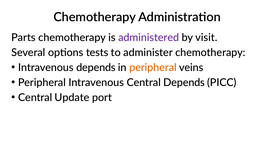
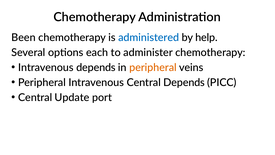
Parts: Parts -> Been (23, 37)
administered colour: purple -> blue (149, 37)
visit: visit -> help (206, 37)
tests: tests -> each (97, 52)
